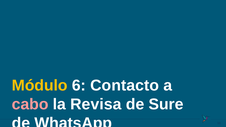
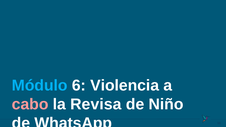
Módulo colour: yellow -> light blue (40, 86)
Contacto: Contacto -> Violencia (125, 86)
Sure: Sure -> Niño (166, 104)
